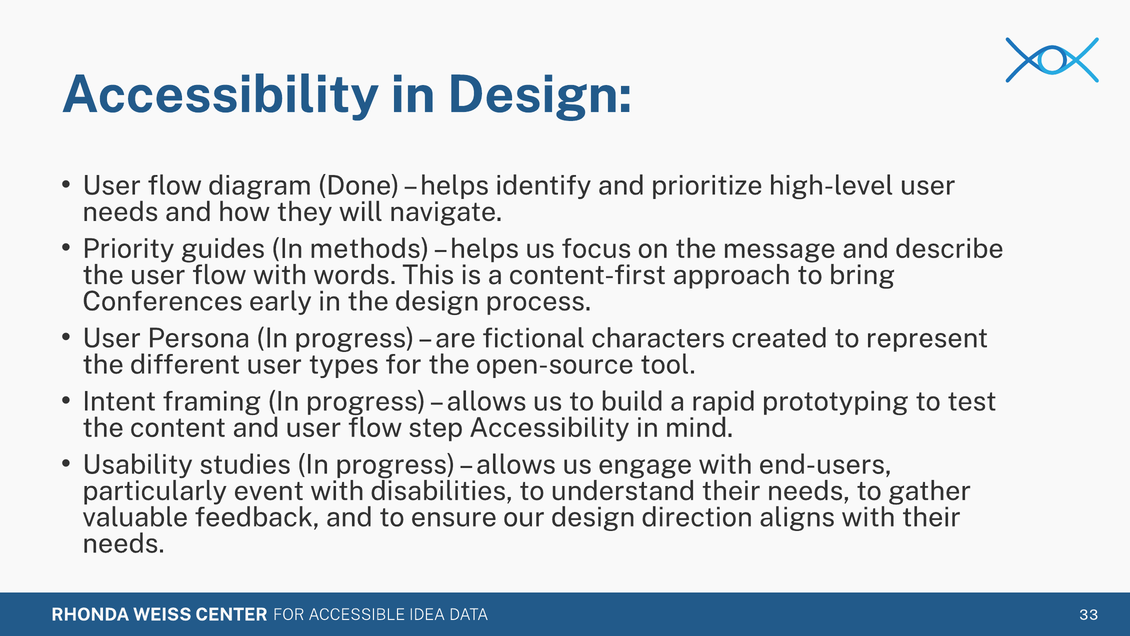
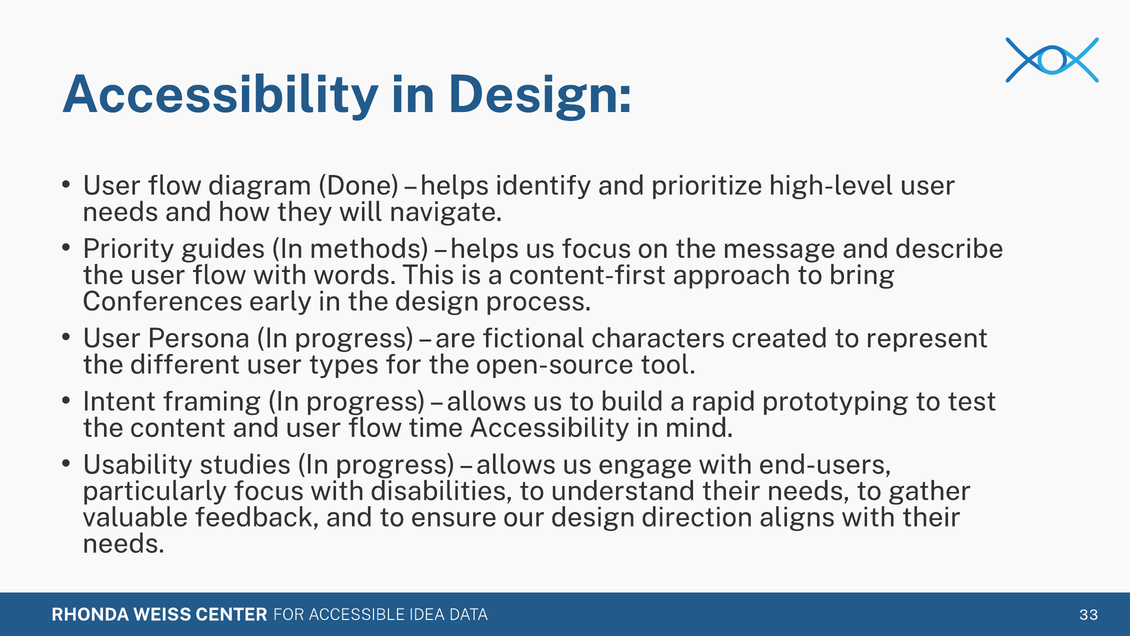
step: step -> time (436, 428)
particularly event: event -> focus (269, 491)
